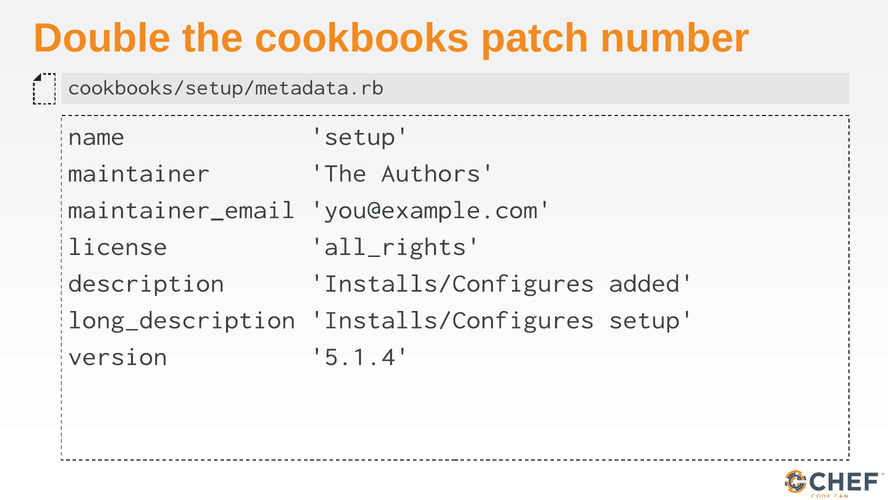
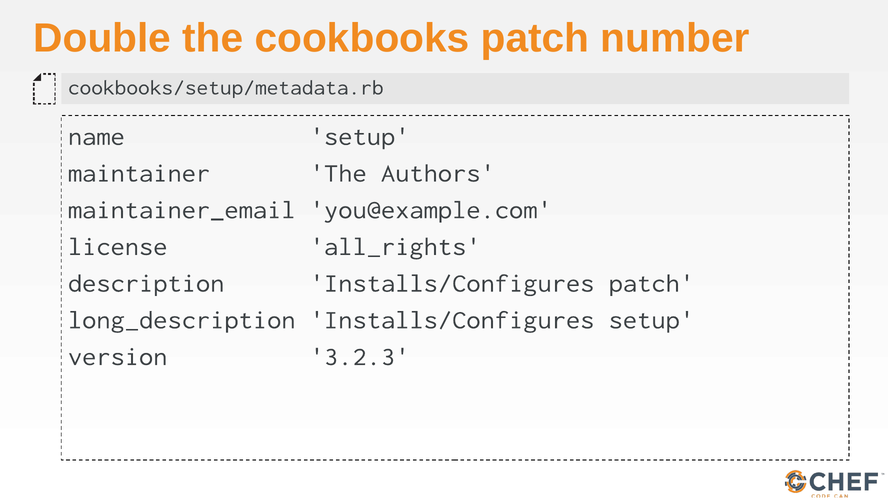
Installs/Configures added: added -> patch (651, 283)
5.1.4: 5.1.4 -> 3.2.3 (360, 356)
